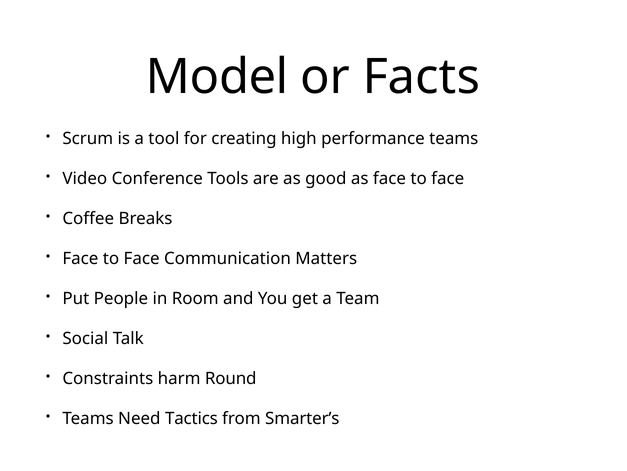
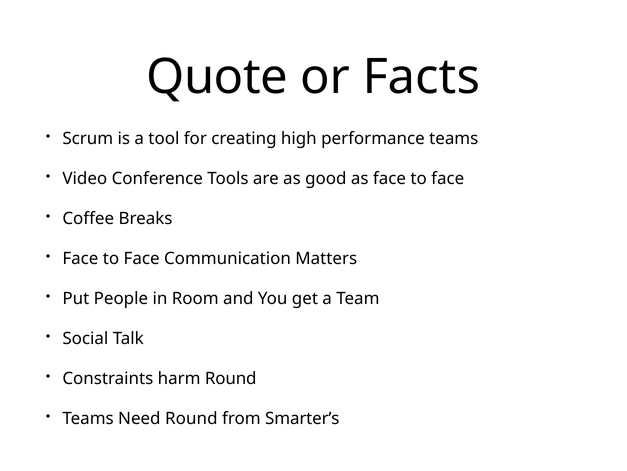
Model: Model -> Quote (217, 77)
Need Tactics: Tactics -> Round (191, 418)
